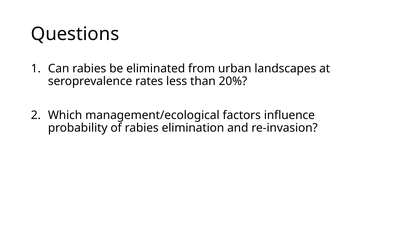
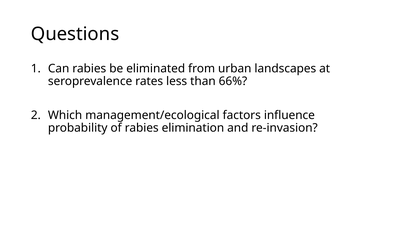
20%: 20% -> 66% (233, 81)
